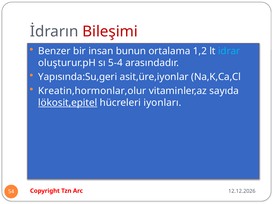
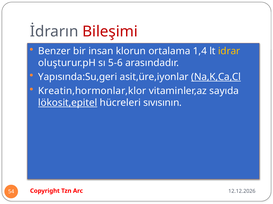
bunun: bunun -> klorun (131, 51)
1,2: 1,2 -> 1,4 (200, 51)
idrar colour: light blue -> yellow (229, 51)
5-4: 5-4 -> 5-6 (115, 63)
Na,K,Ca,Cl underline: none -> present (216, 77)
Kreatin,hormonlar,olur: Kreatin,hormonlar,olur -> Kreatin,hormonlar,klor (92, 91)
iyonları: iyonları -> sıvısının (163, 103)
